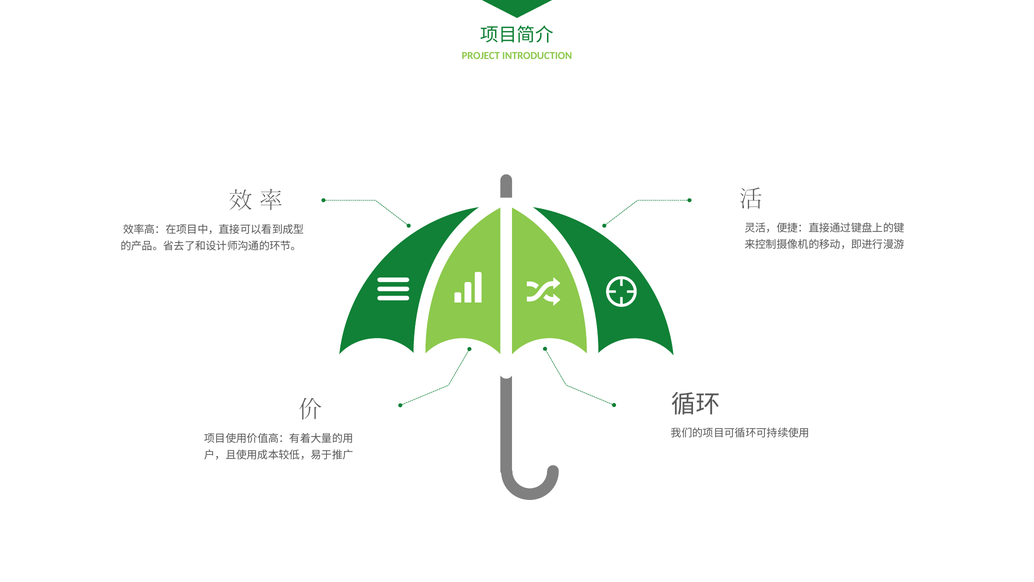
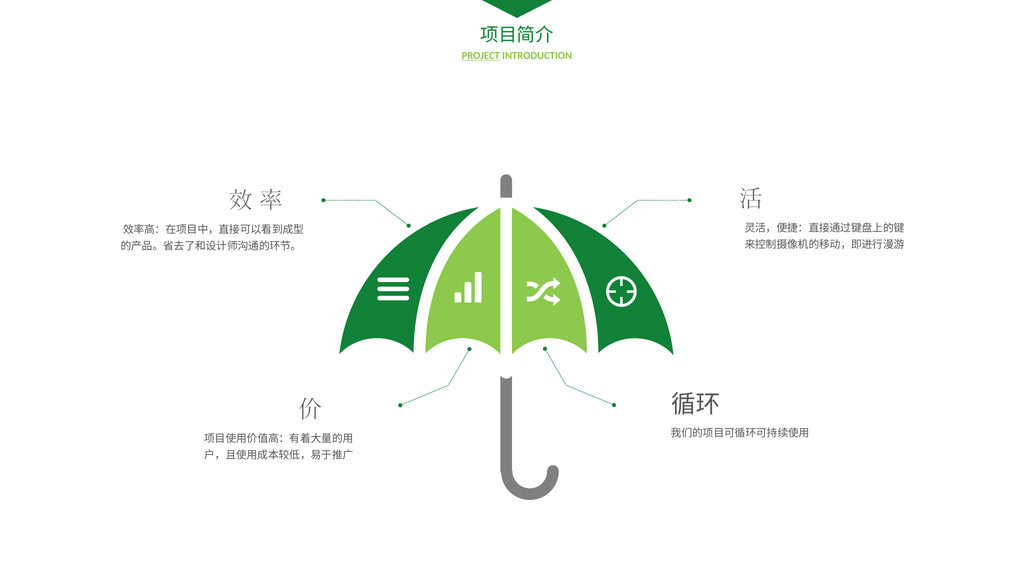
PROJECT underline: none -> present (481, 56)
